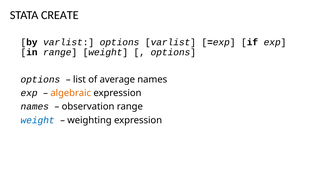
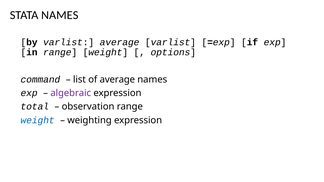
STATA CREATE: CREATE -> NAMES (60, 15)
varlist options: options -> average (120, 42)
options: options -> command (40, 80)
algebraic colour: orange -> purple (71, 93)
names: names -> total (35, 107)
